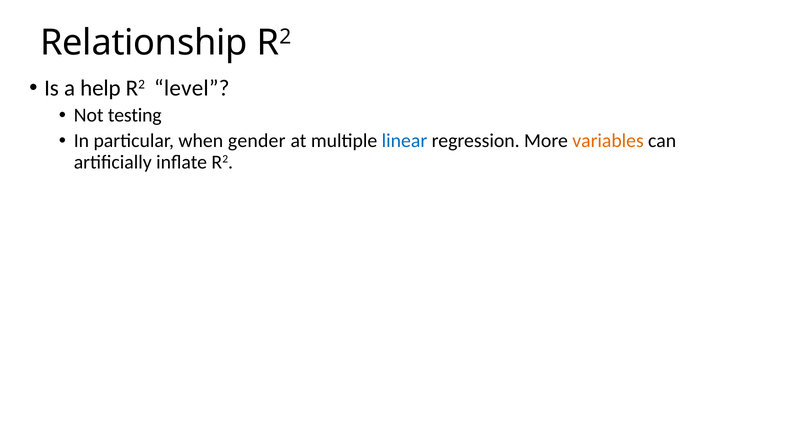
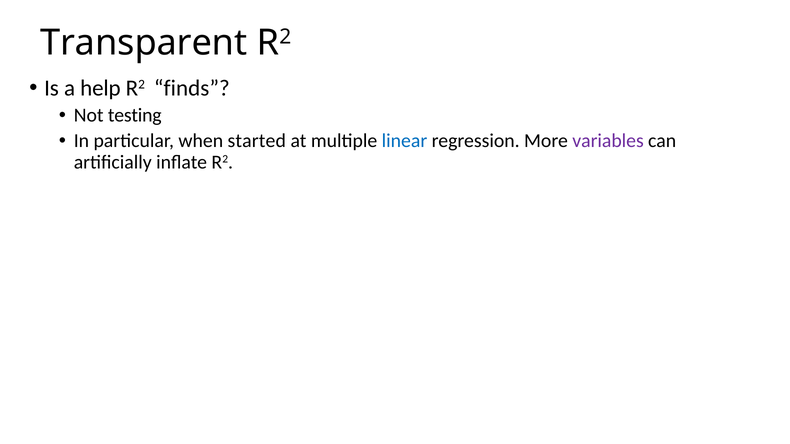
Relationship: Relationship -> Transparent (144, 43)
level: level -> finds (192, 88)
gender: gender -> started (257, 141)
variables colour: orange -> purple (608, 141)
